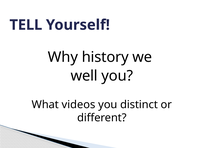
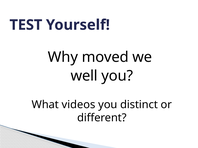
TELL: TELL -> TEST (26, 25)
history: history -> moved (105, 57)
